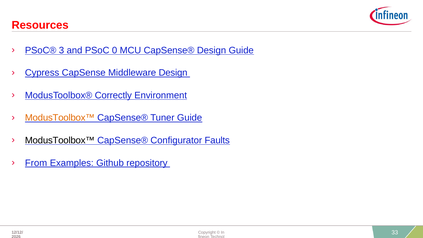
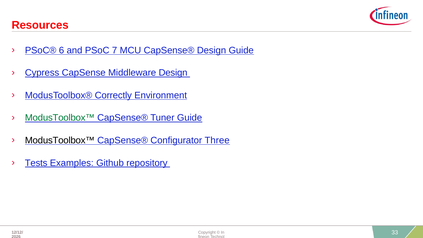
3: 3 -> 6 (61, 50)
PSoC 0: 0 -> 7 (115, 50)
ModusToolbox™ colour: orange -> green (60, 118)
Faults: Faults -> Three (217, 140)
From: From -> Tests (36, 163)
